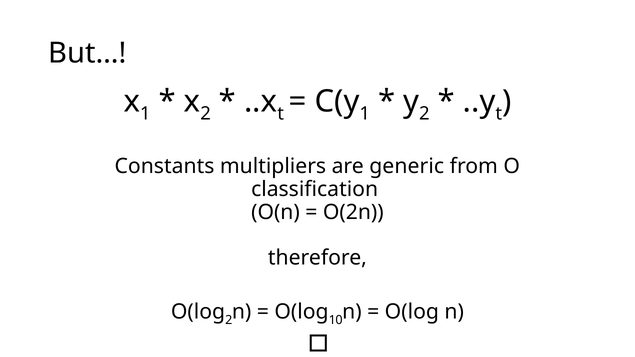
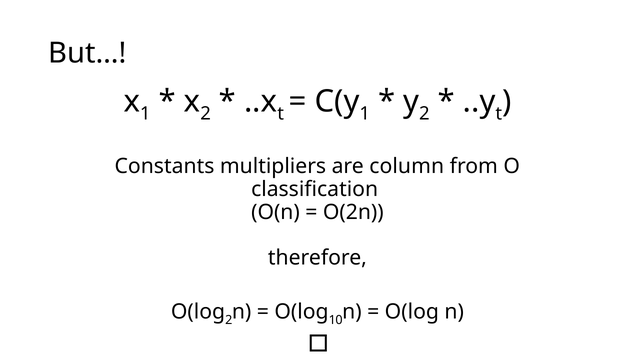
generic: generic -> column (407, 166)
